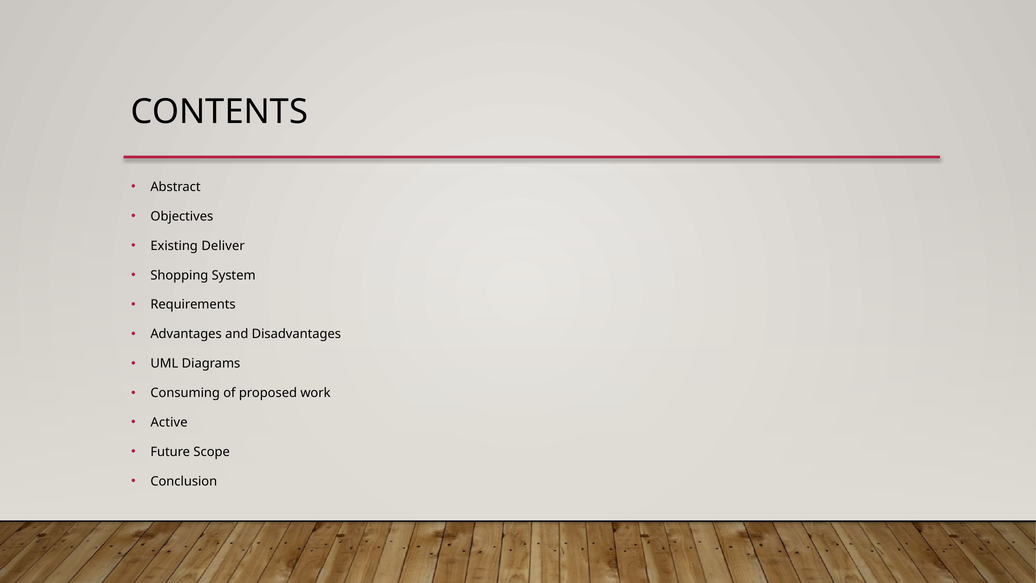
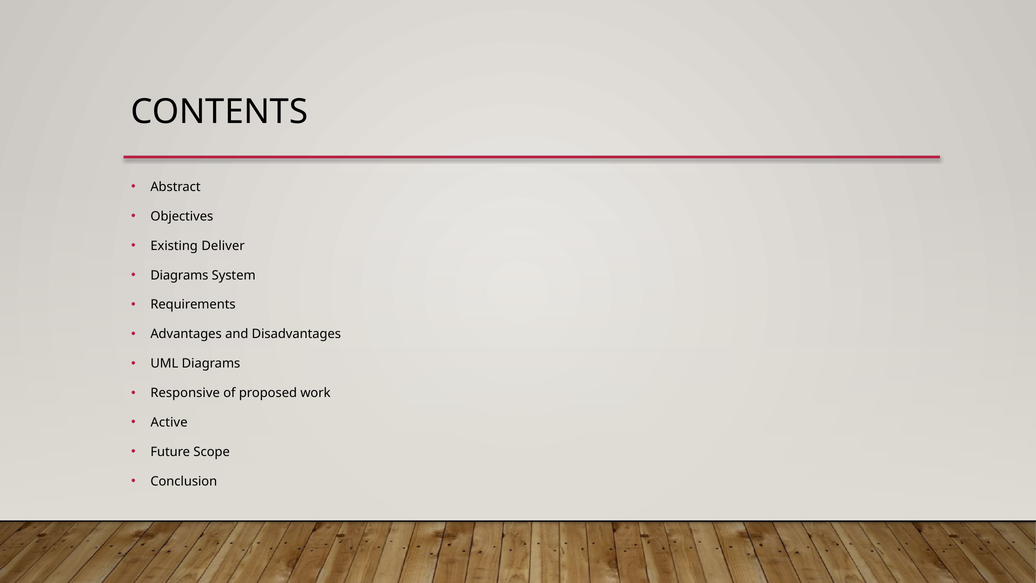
Shopping: Shopping -> Diagrams (179, 275)
Consuming: Consuming -> Responsive (185, 393)
